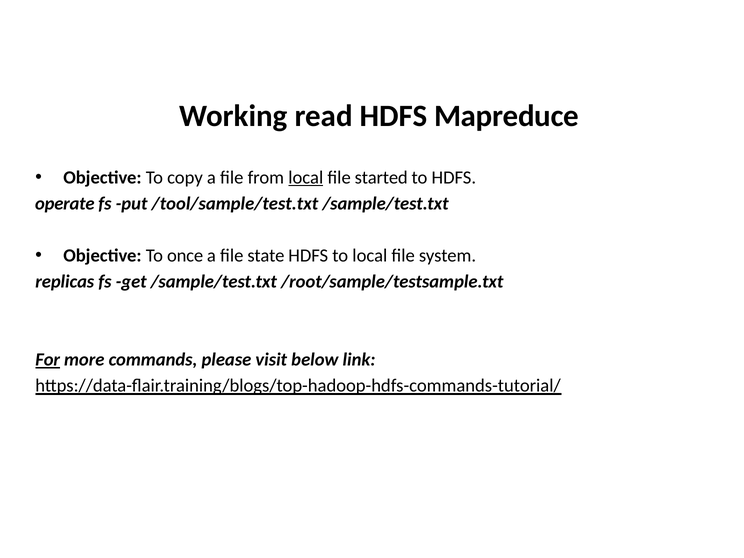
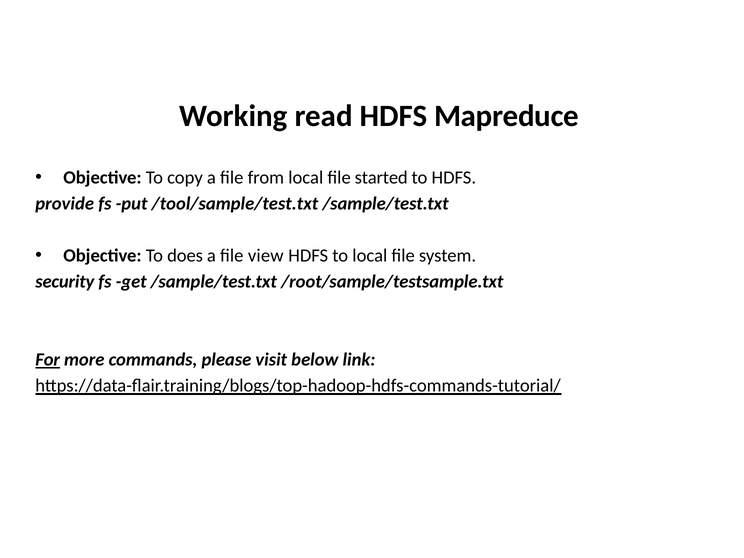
local underline: present -> none (306, 177)
operate: operate -> provide (65, 204)
once: once -> does (185, 256)
state: state -> view (266, 256)
replicas: replicas -> security (65, 282)
